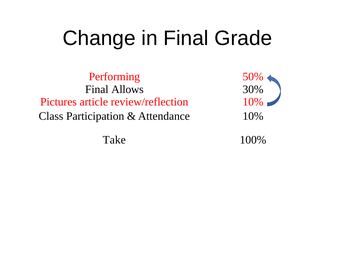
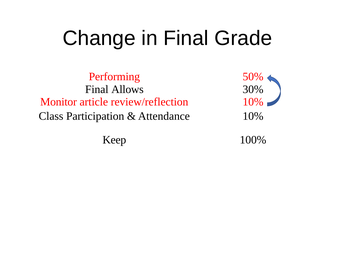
Pictures: Pictures -> Monitor (59, 102)
Take: Take -> Keep (114, 140)
